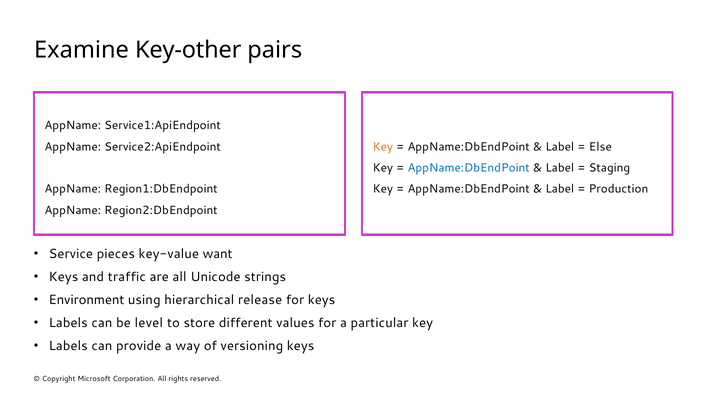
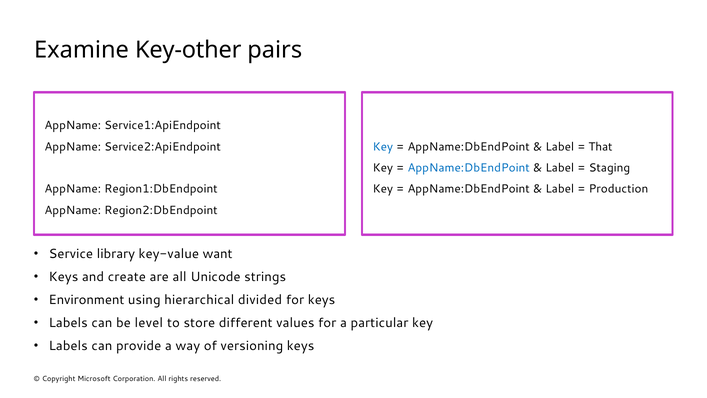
Key colour: orange -> blue (383, 147)
Else: Else -> That (600, 147)
pieces: pieces -> library (116, 254)
traffic: traffic -> create (127, 277)
release: release -> divided (260, 300)
